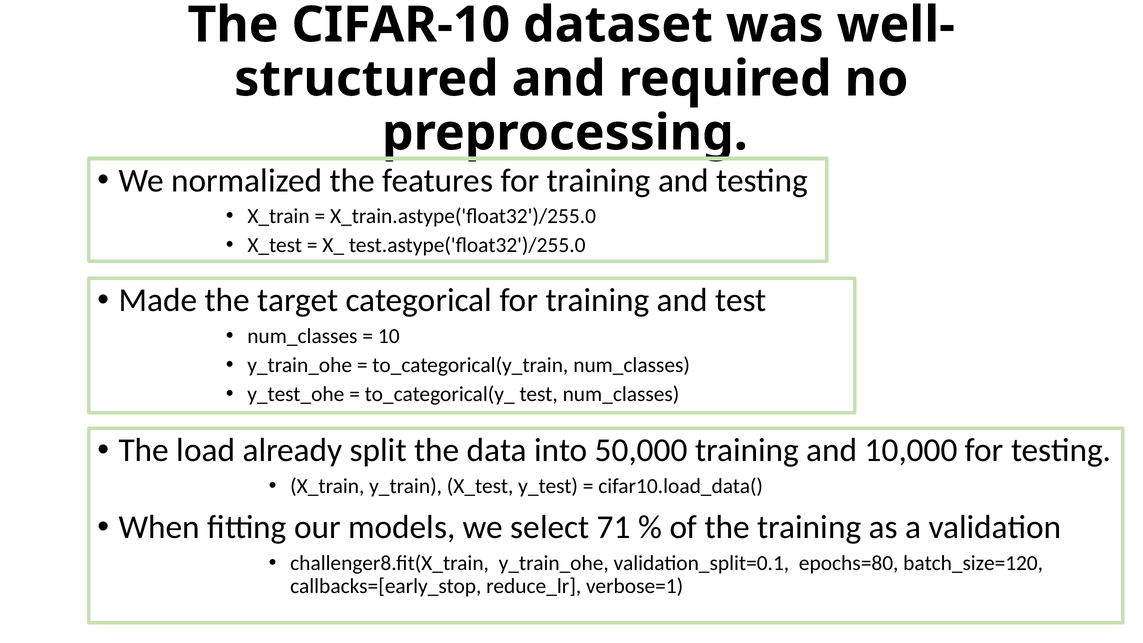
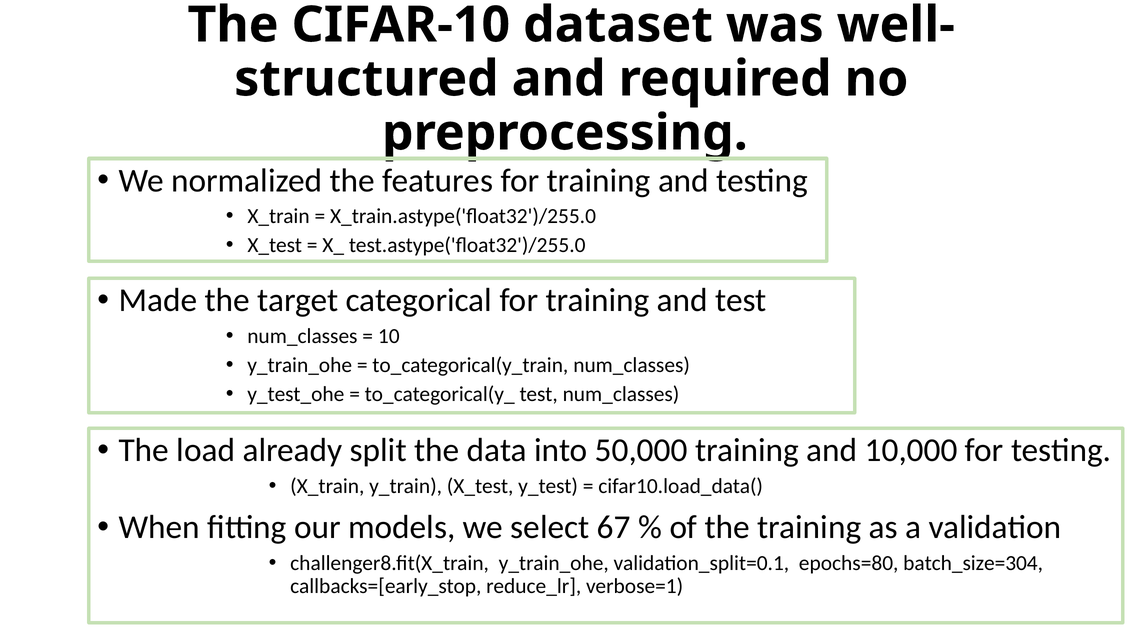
71: 71 -> 67 (614, 527)
batch_size=120: batch_size=120 -> batch_size=304 (973, 563)
